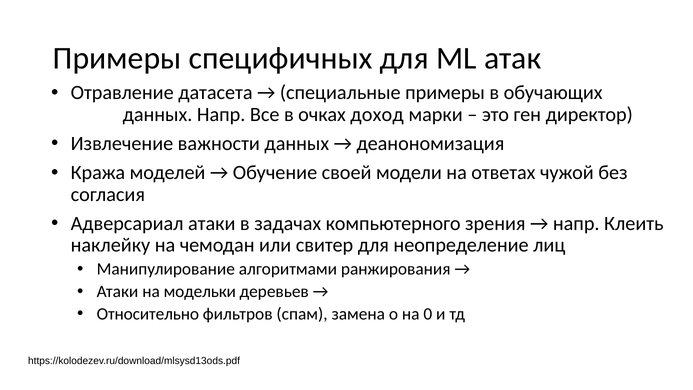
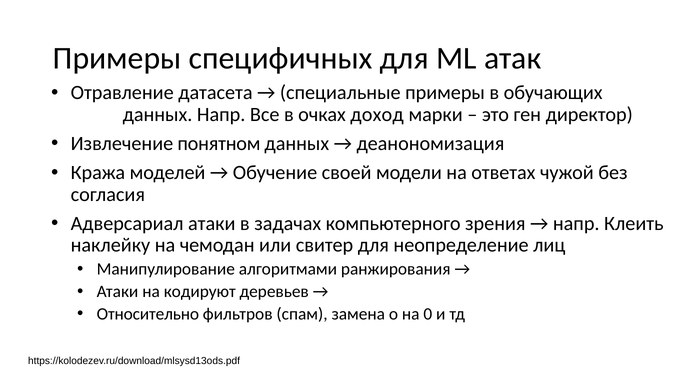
важности: важности -> понятном (219, 144)
модельки: модельки -> кодируют (200, 291)
